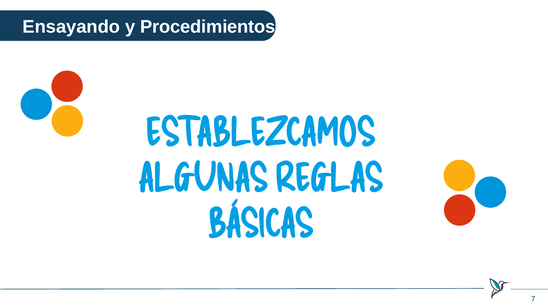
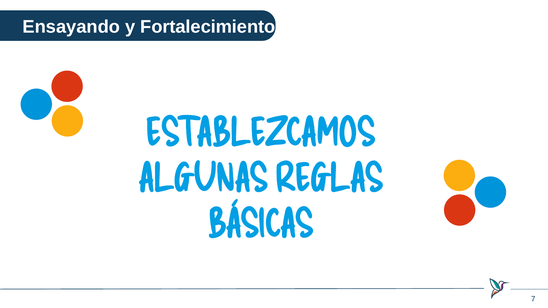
Procedimientos: Procedimientos -> Fortalecimiento (208, 27)
